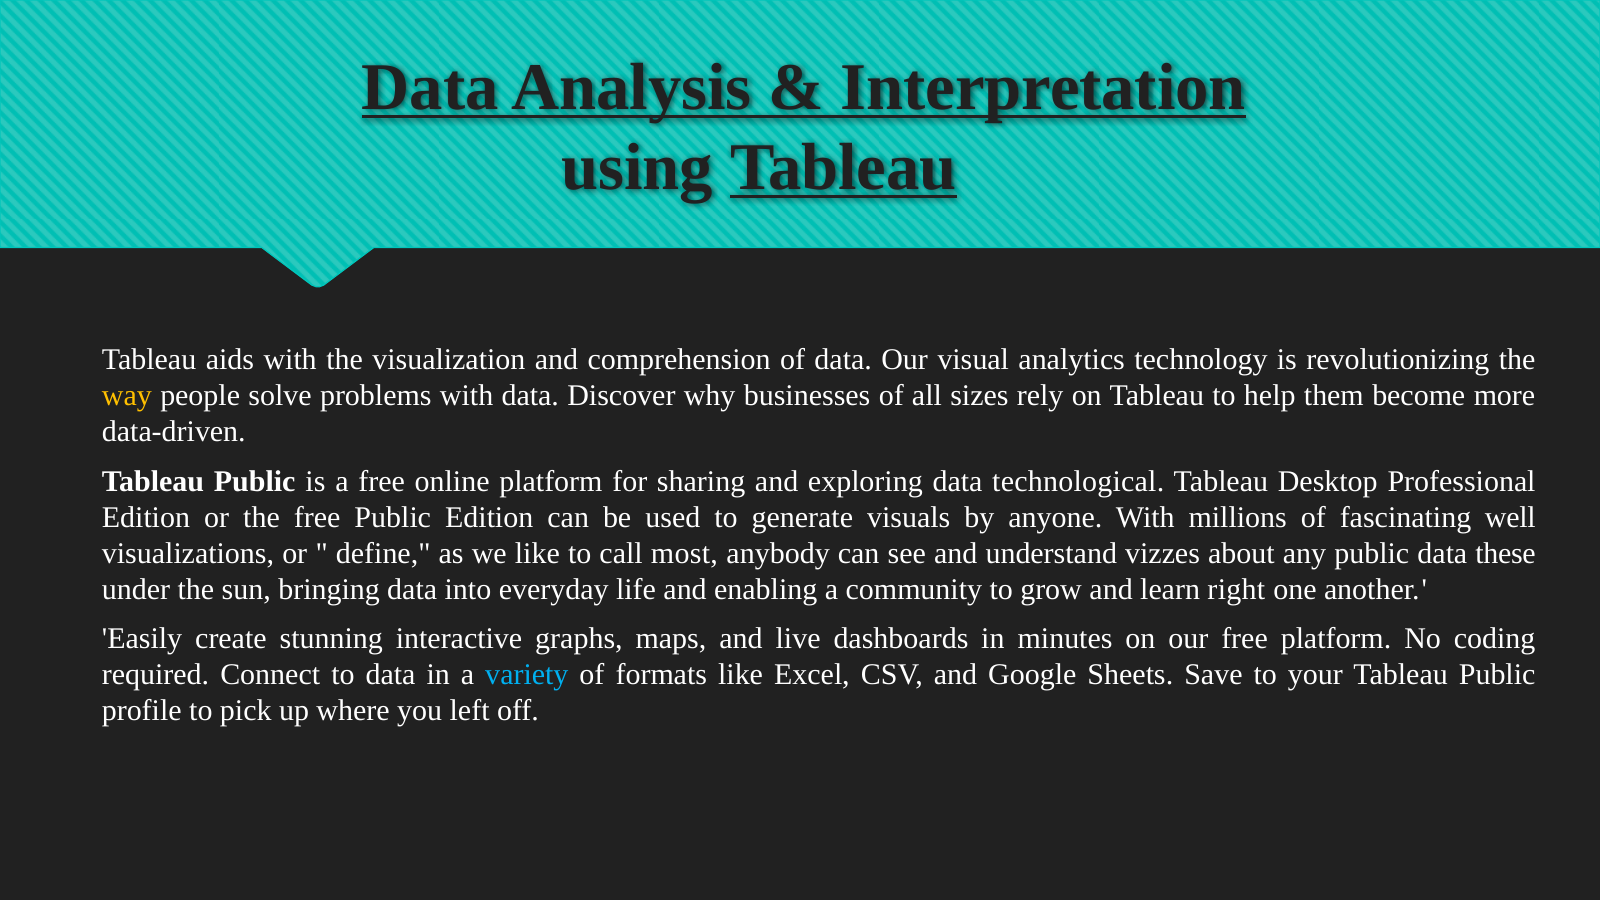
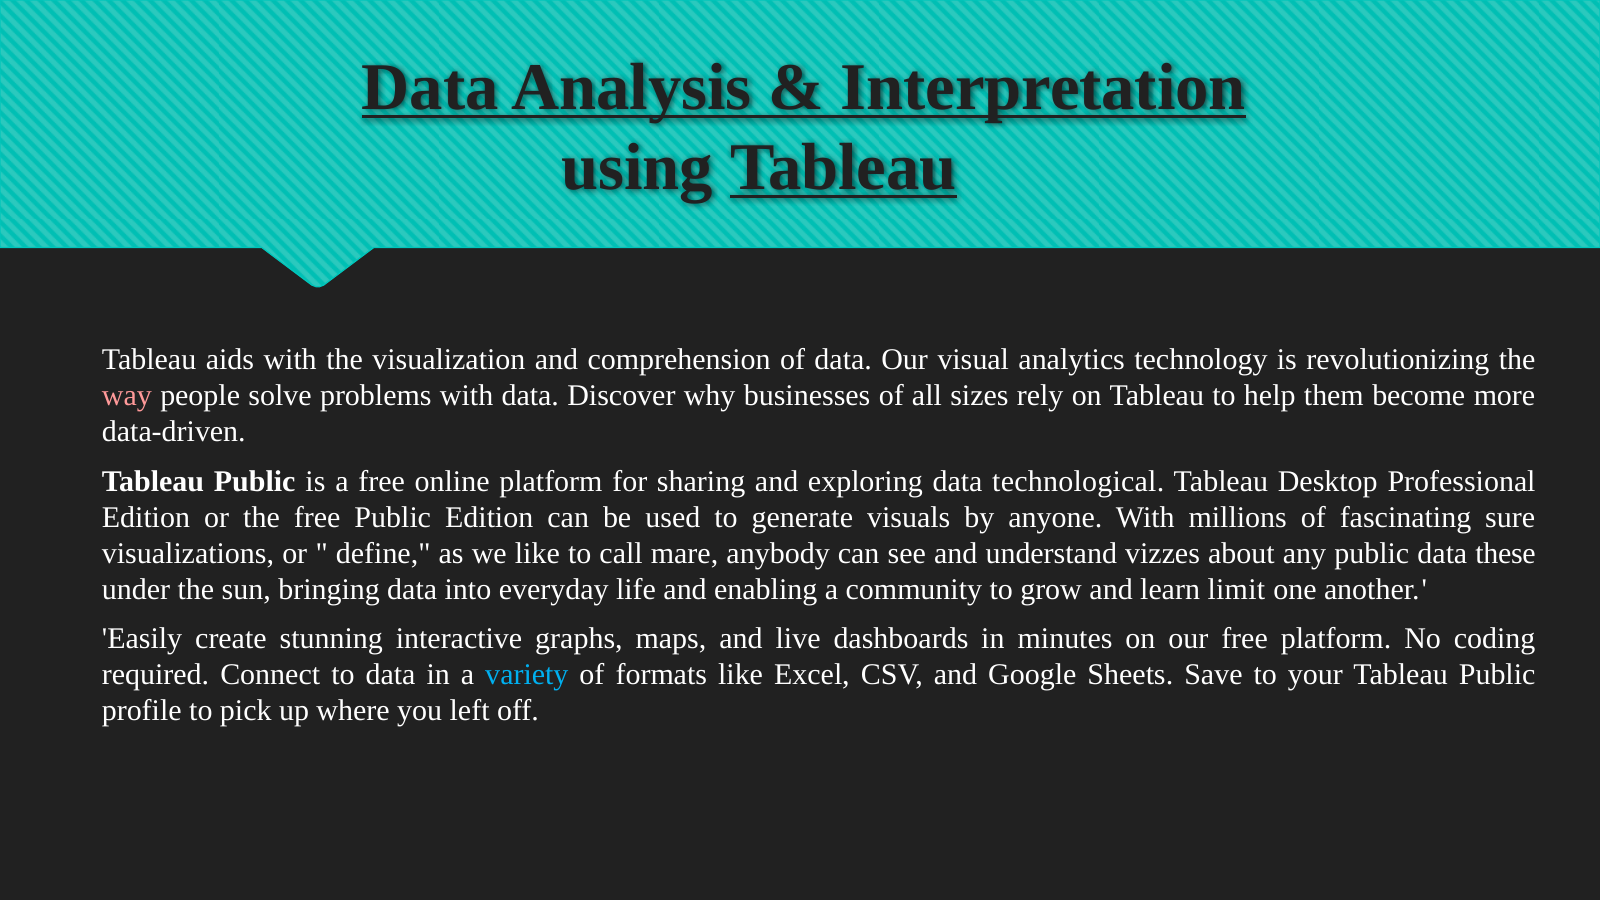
way colour: yellow -> pink (127, 396)
well: well -> sure (1510, 517)
most: most -> mare (685, 553)
right: right -> limit (1236, 589)
